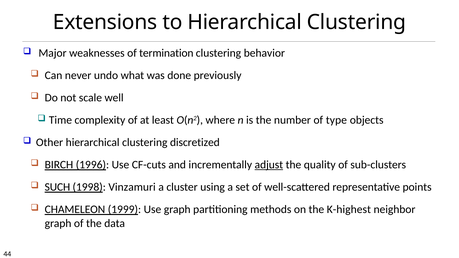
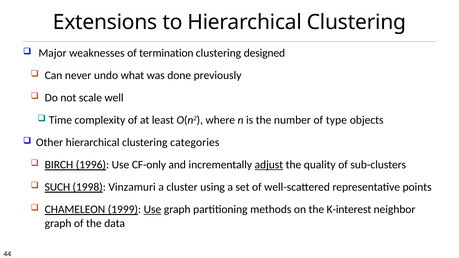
behavior: behavior -> designed (264, 53)
discretized: discretized -> categories (195, 143)
CF-cuts: CF-cuts -> CF-only (149, 165)
Use underline: none -> present (152, 210)
K-highest: K-highest -> K-interest (349, 210)
